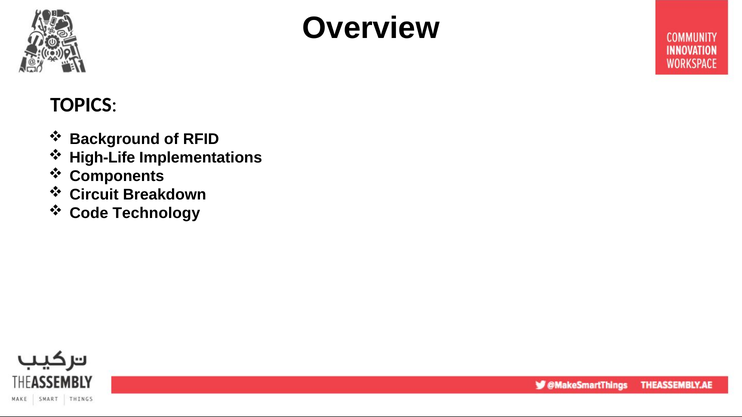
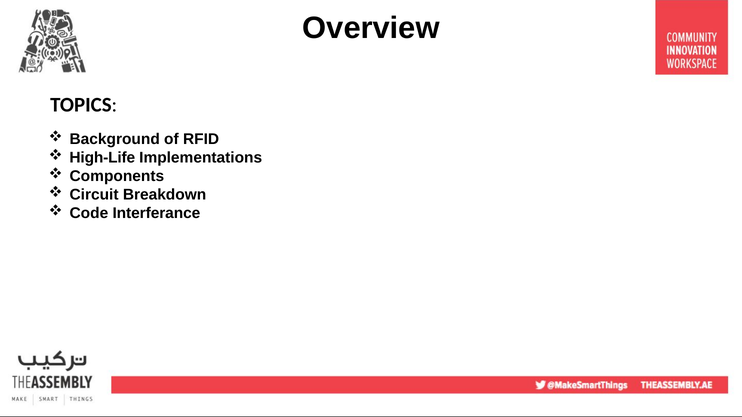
Technology: Technology -> Interferance (156, 214)
